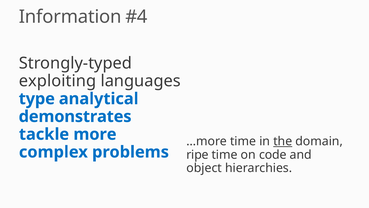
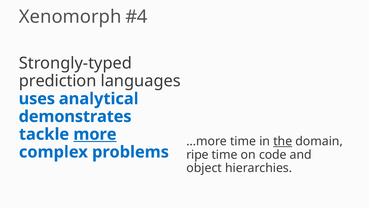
Information: Information -> Xenomorph (70, 17)
exploiting: exploiting -> prediction (58, 81)
type: type -> uses (37, 99)
more underline: none -> present (95, 134)
